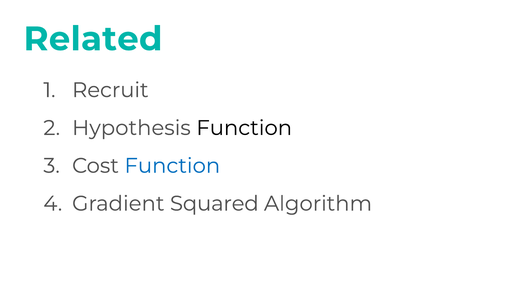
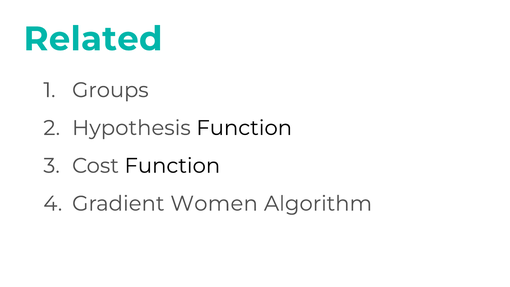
Recruit: Recruit -> Groups (110, 90)
Function colour: blue -> black (172, 166)
Squared: Squared -> Women (214, 204)
